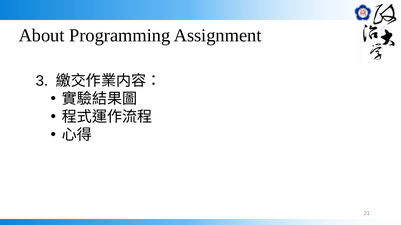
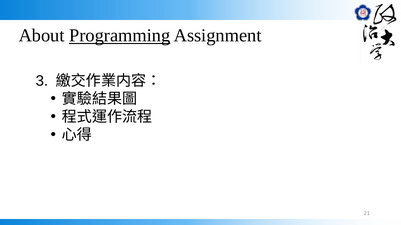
Programming underline: none -> present (120, 36)
